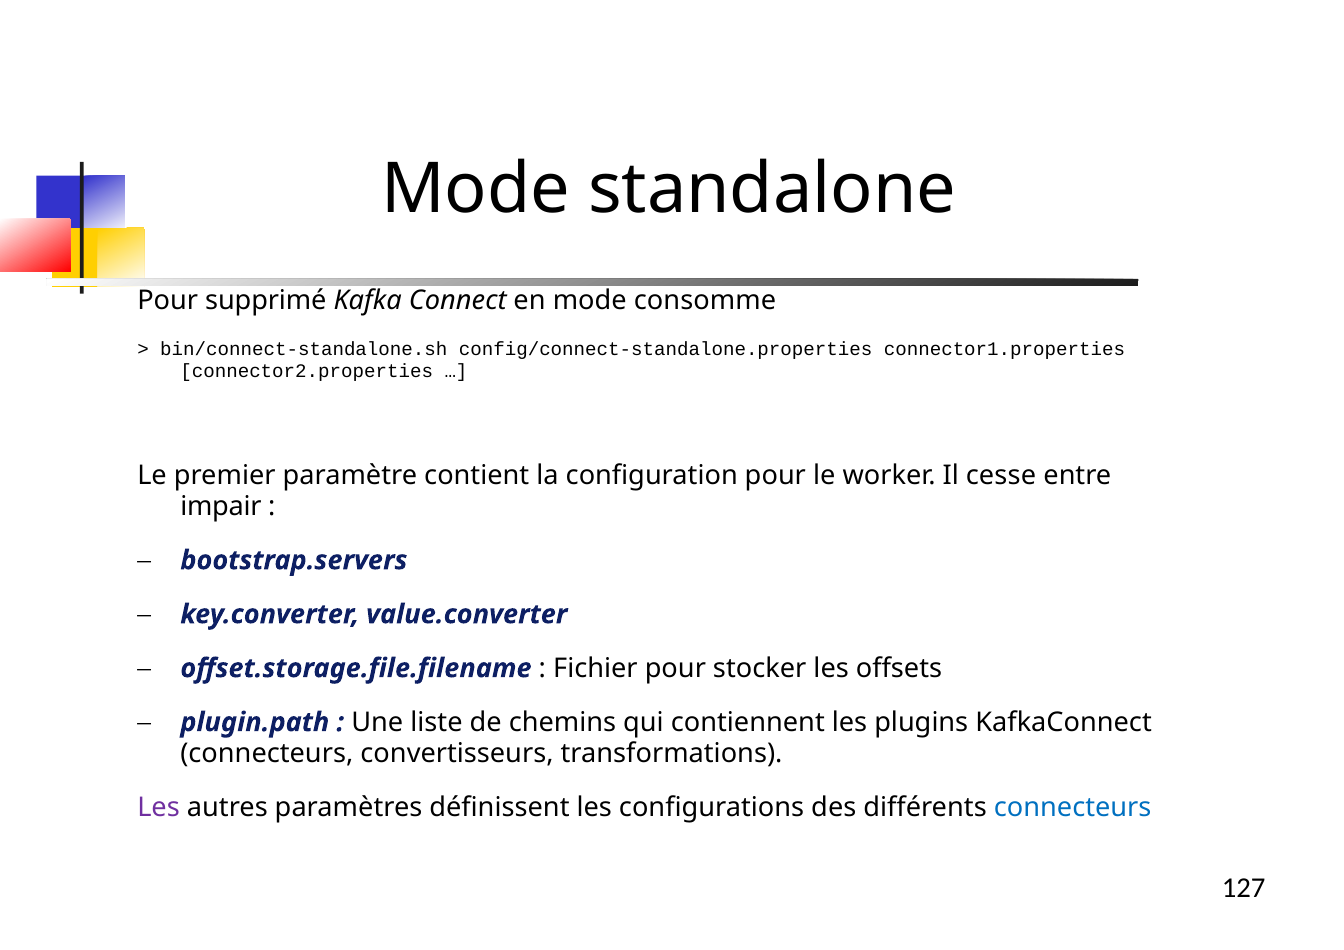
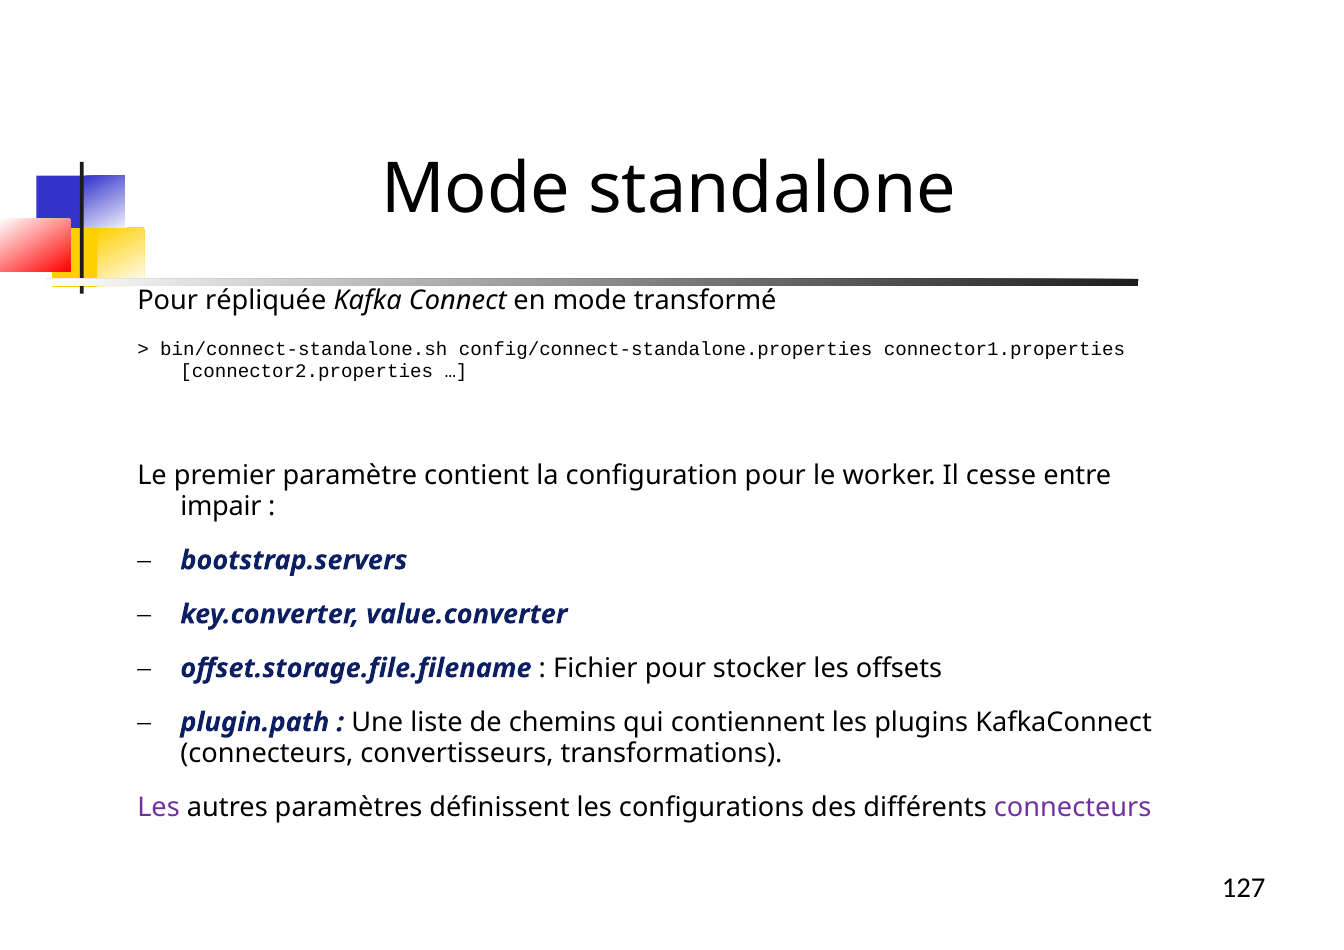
supprimé: supprimé -> répliquée (266, 300)
consomme: consomme -> transformé (705, 300)
connecteurs colour: blue -> purple (1073, 808)
